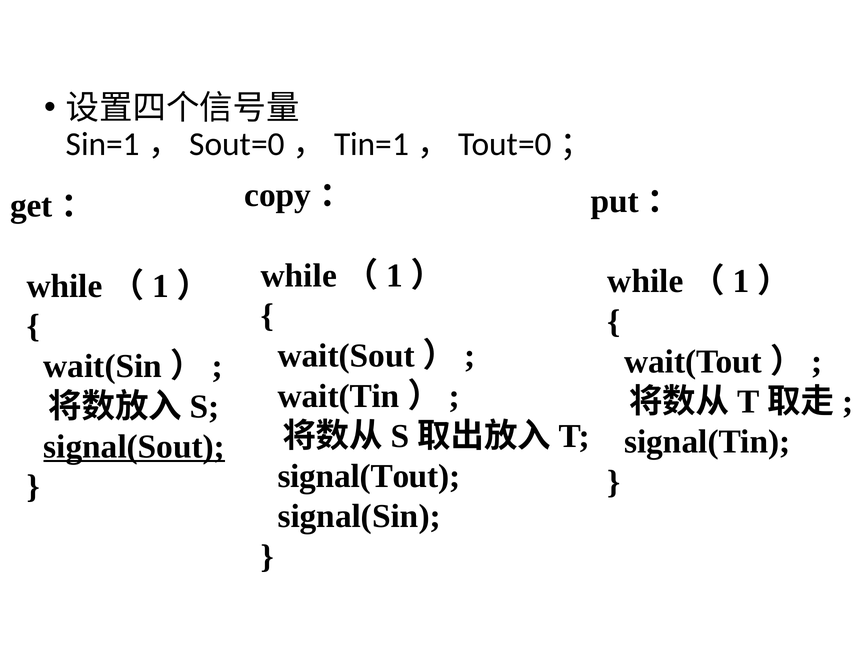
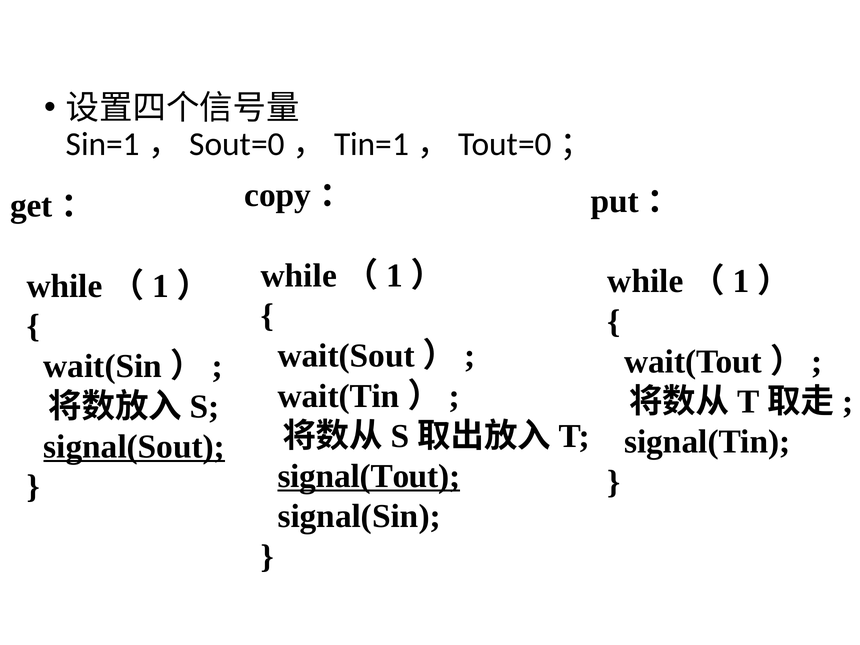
signal(Tout underline: none -> present (369, 476)
